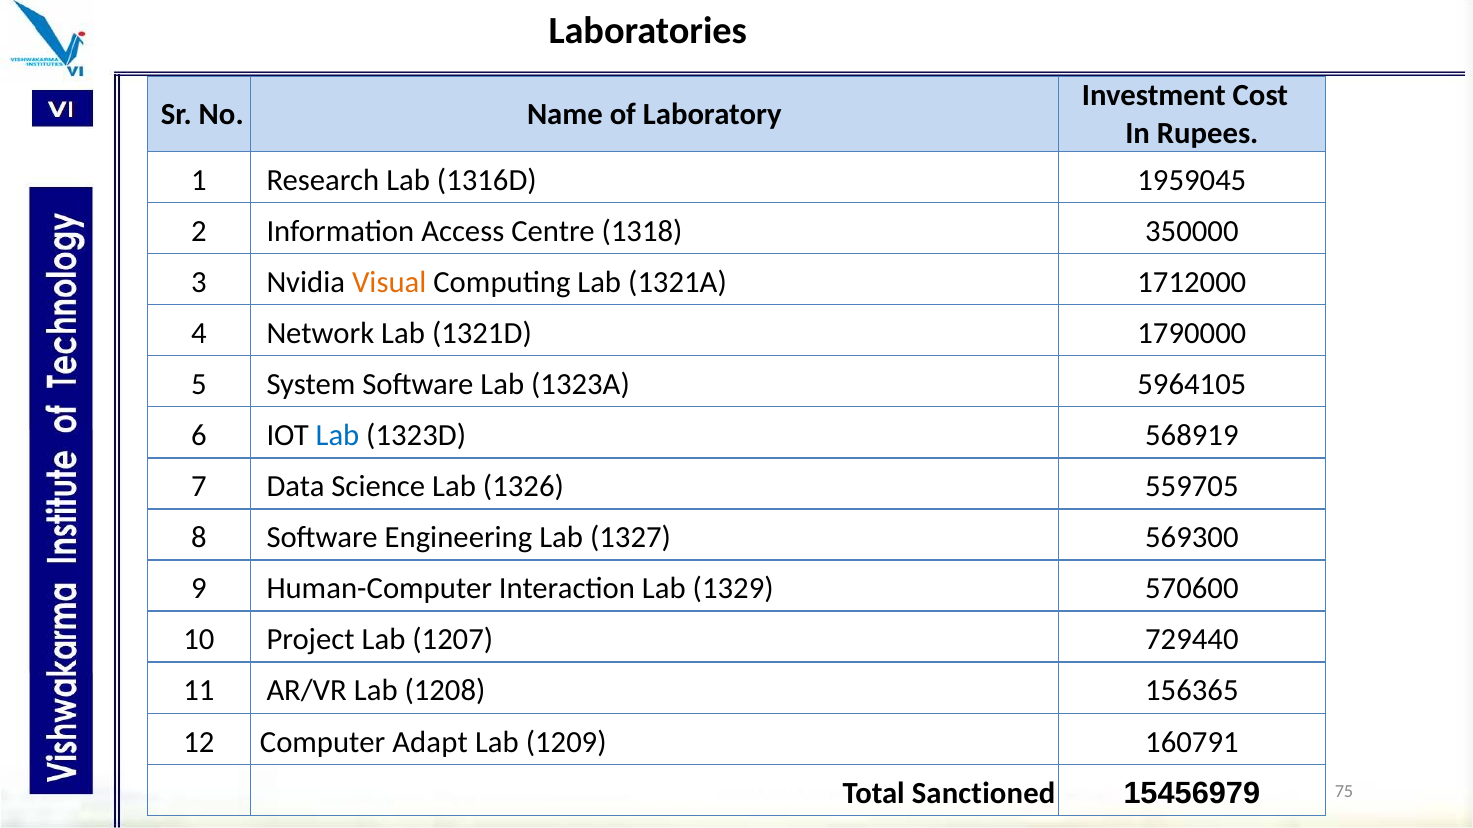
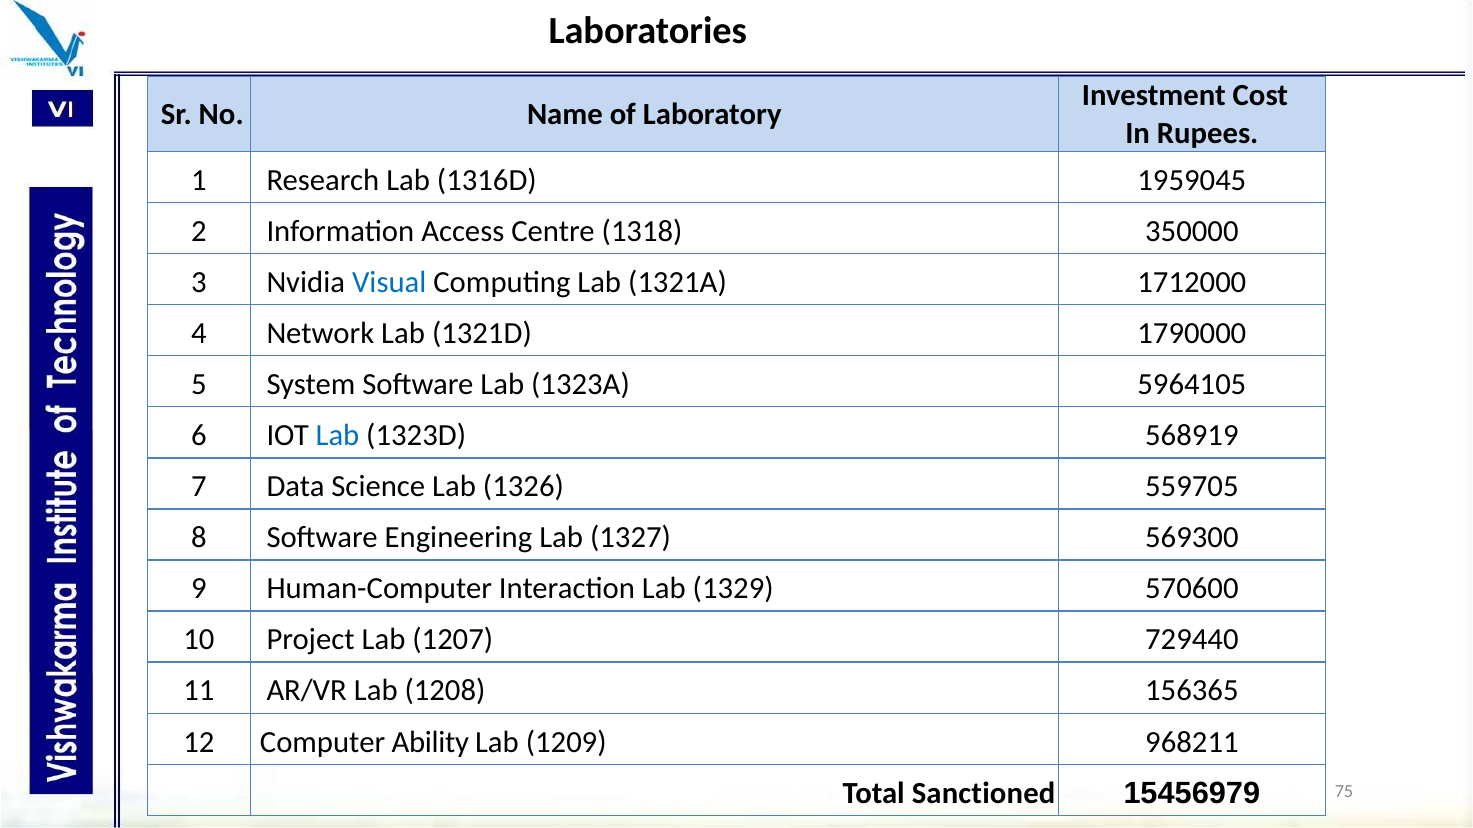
Visual colour: orange -> blue (389, 282)
Adapt: Adapt -> Ability (430, 742)
160791: 160791 -> 968211 (1192, 742)
